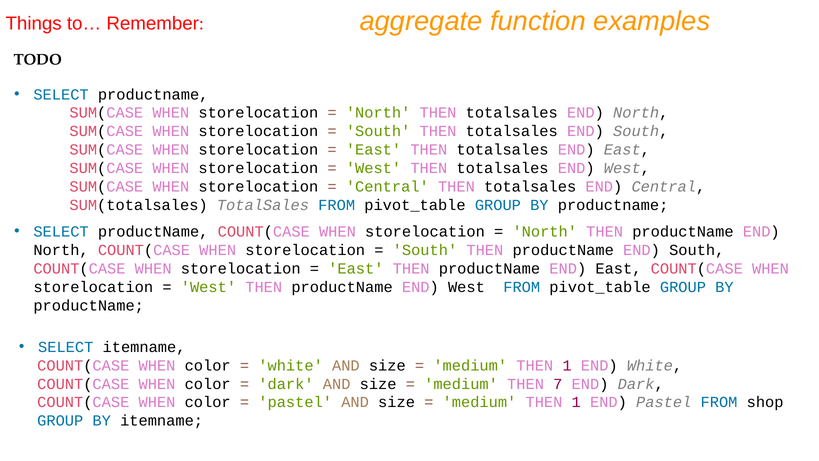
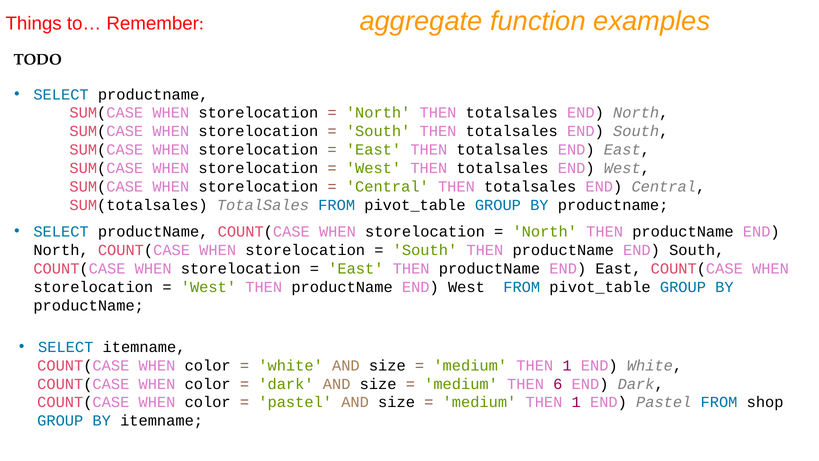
7: 7 -> 6 (558, 384)
